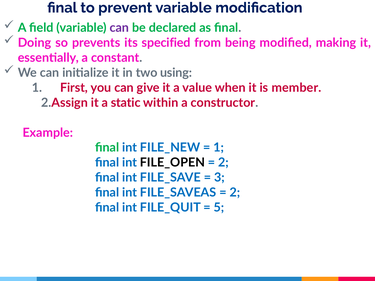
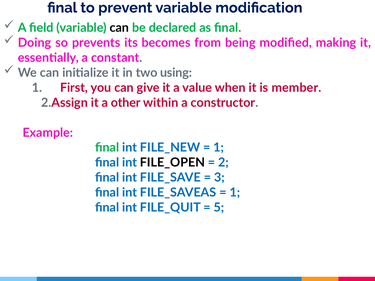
can colour: purple -> black (119, 28)
specified: specified -> becomes (166, 43)
static: static -> other (126, 103)
2: 2 -> 1 (235, 193)
